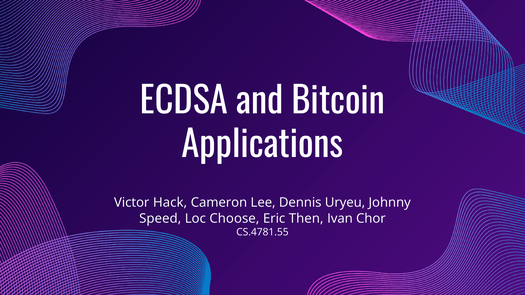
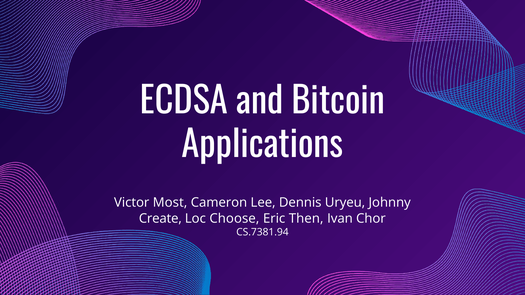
Hack: Hack -> Most (170, 203)
Speed: Speed -> Create (160, 219)
CS.4781.55: CS.4781.55 -> CS.7381.94 (262, 232)
